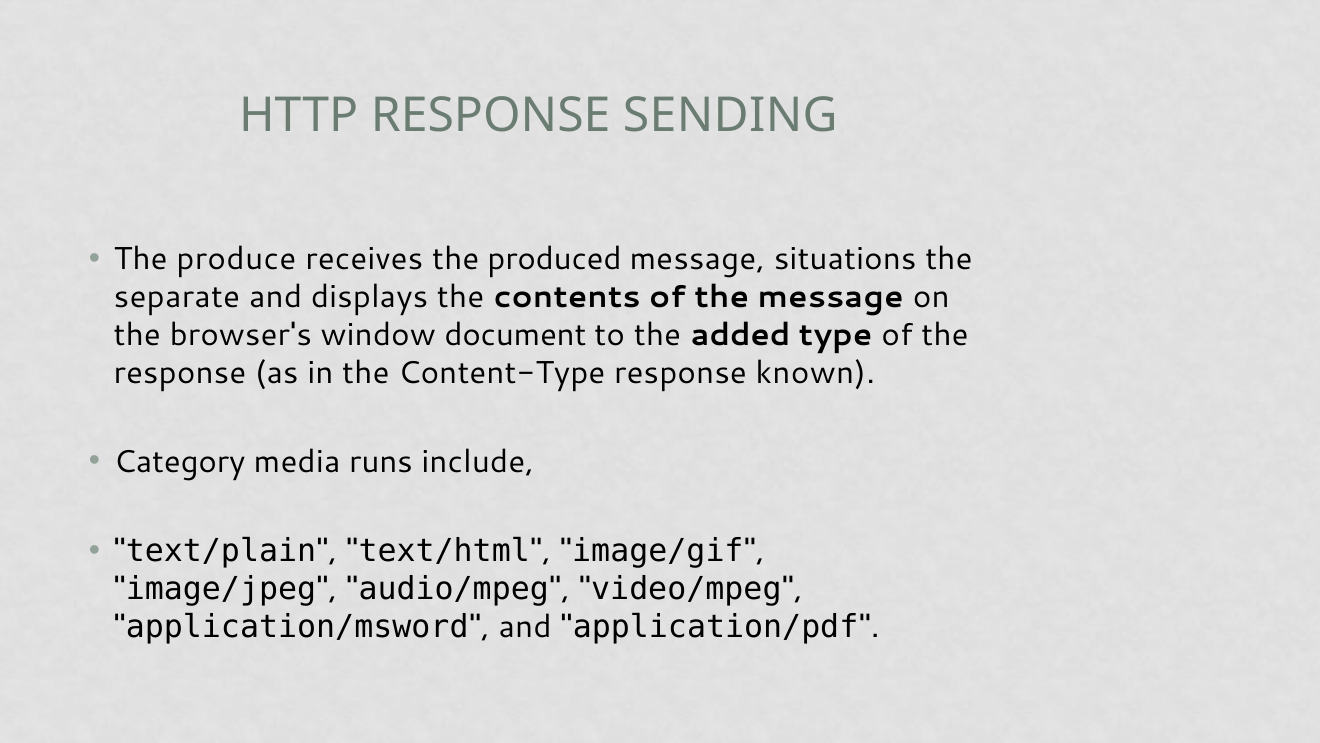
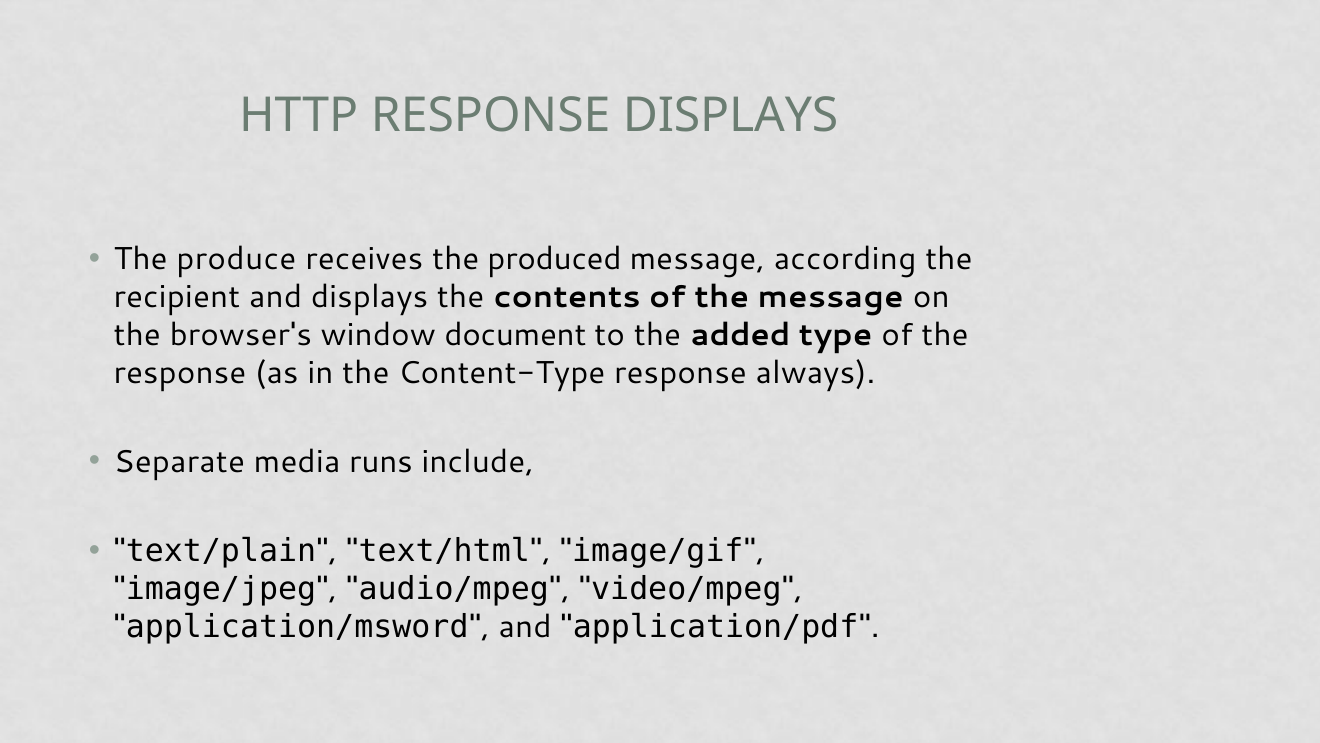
RESPONSE SENDING: SENDING -> DISPLAYS (731, 116)
situations: situations -> according (845, 259)
separate: separate -> recipient (177, 297)
known: known -> always (816, 373)
Category: Category -> Separate (179, 462)
